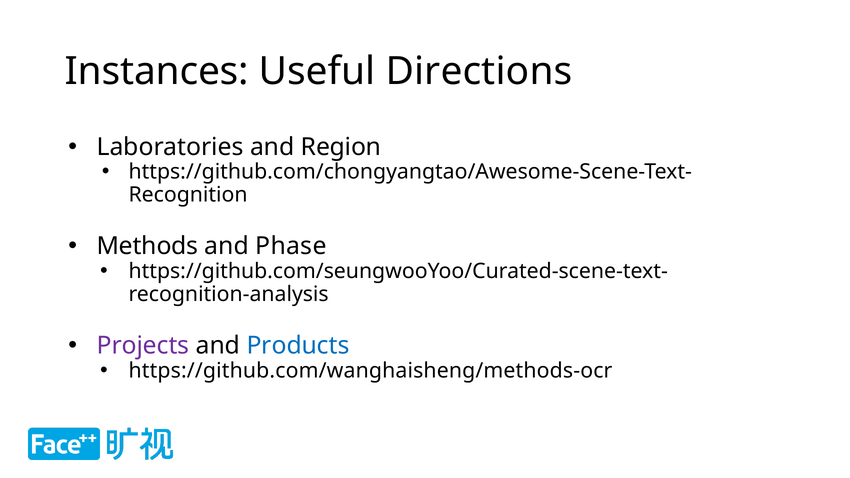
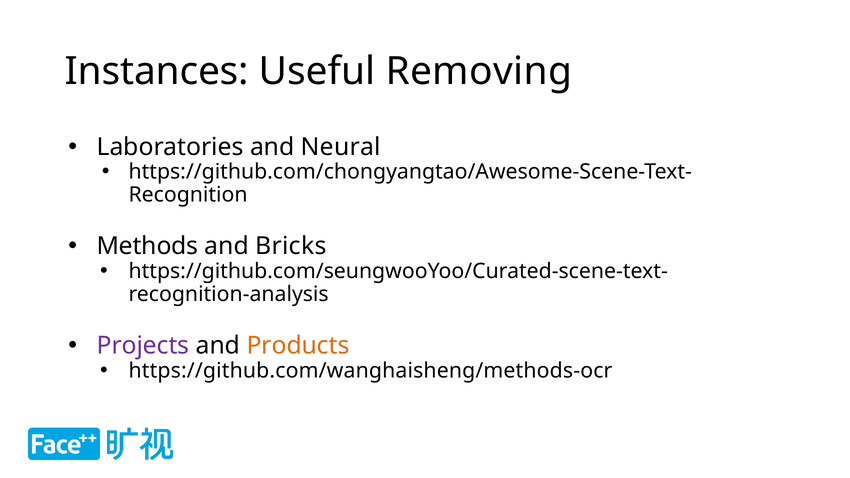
Directions: Directions -> Removing (479, 71)
Region: Region -> Neural (341, 147)
Phase: Phase -> Bricks (291, 246)
Products colour: blue -> orange (298, 346)
